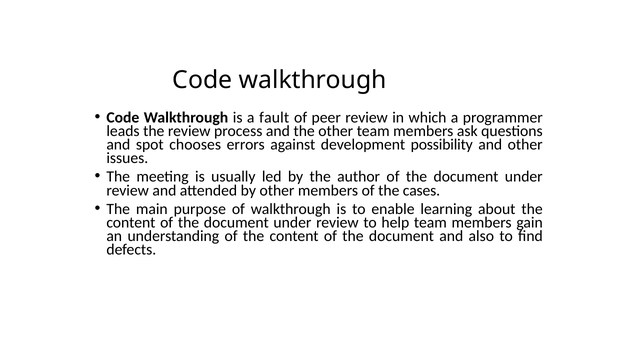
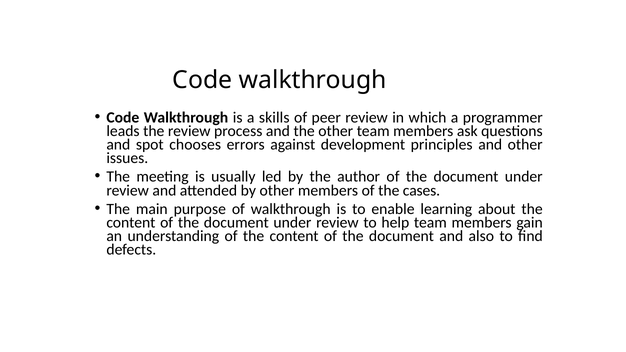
fault: fault -> skills (274, 118)
possibility: possibility -> principles (442, 145)
